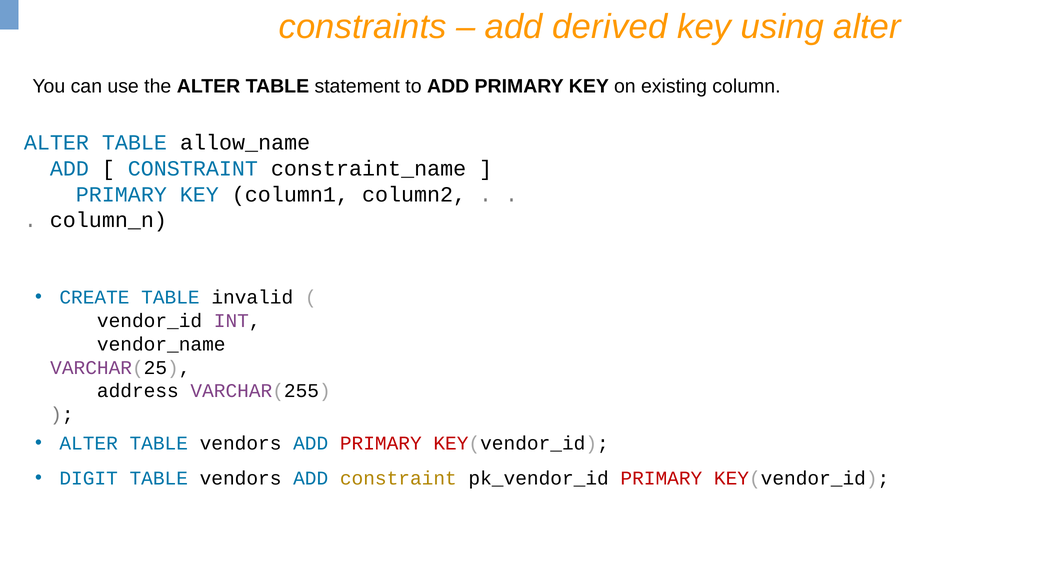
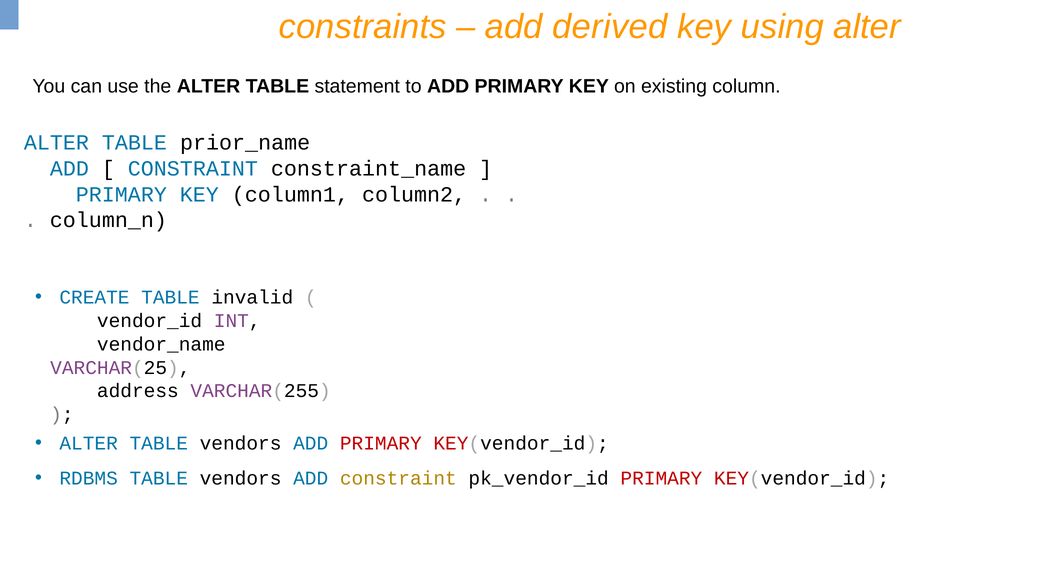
allow_name: allow_name -> prior_name (245, 143)
DIGIT: DIGIT -> RDBMS (89, 479)
